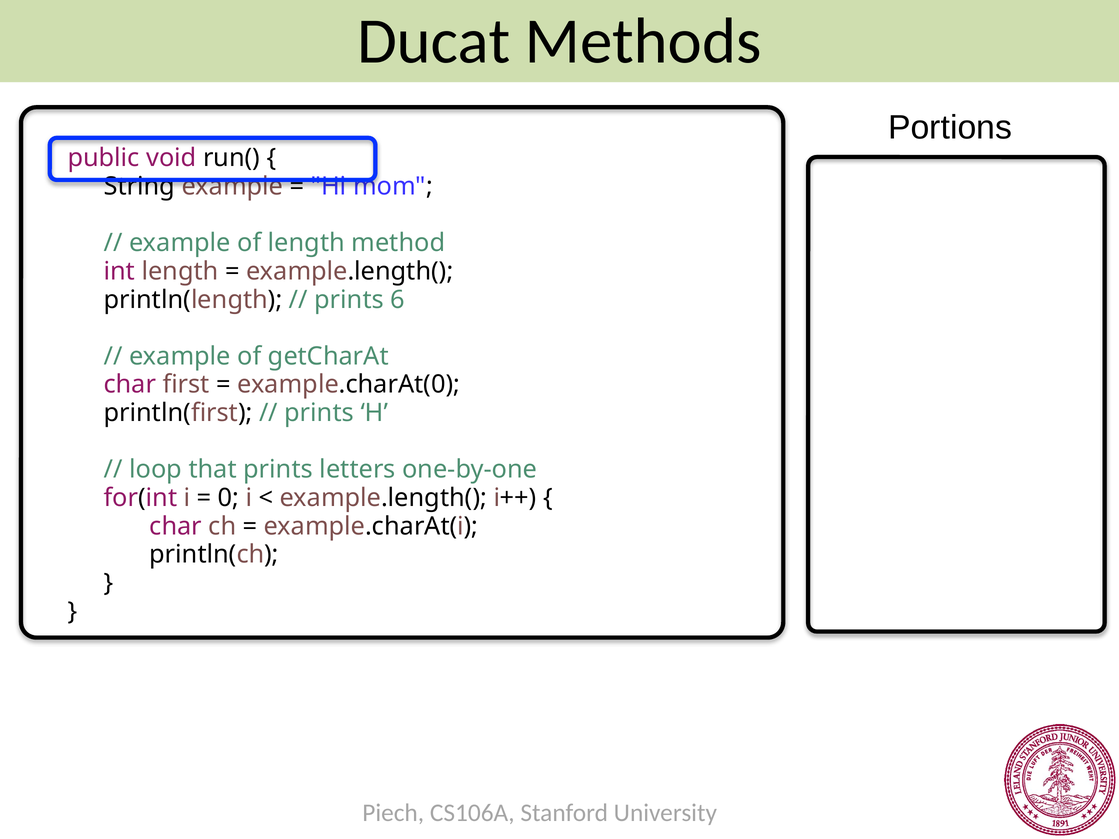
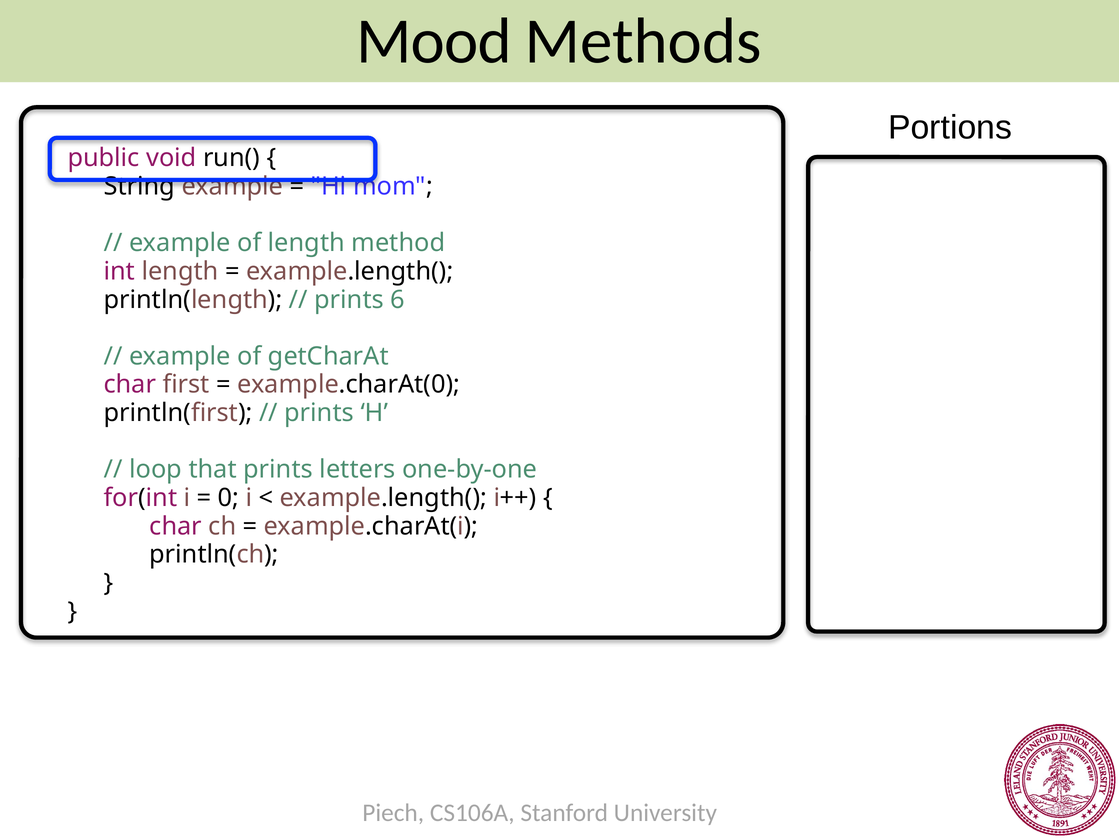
Ducat: Ducat -> Mood (434, 41)
